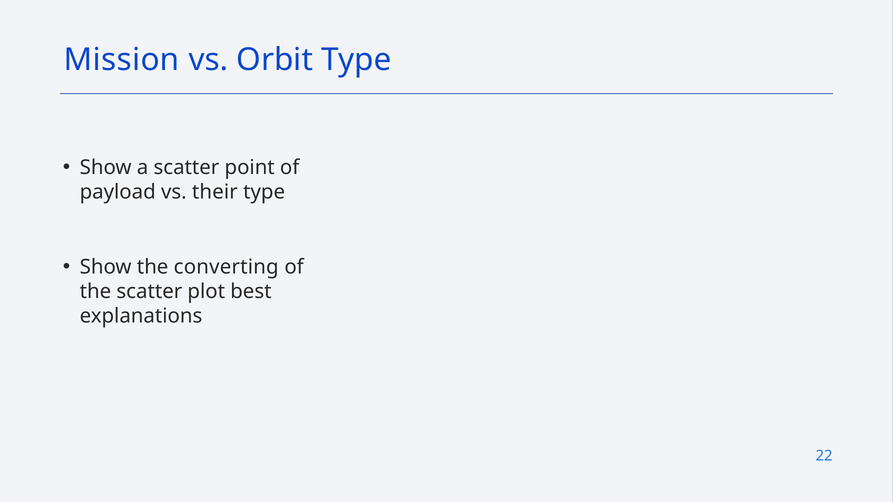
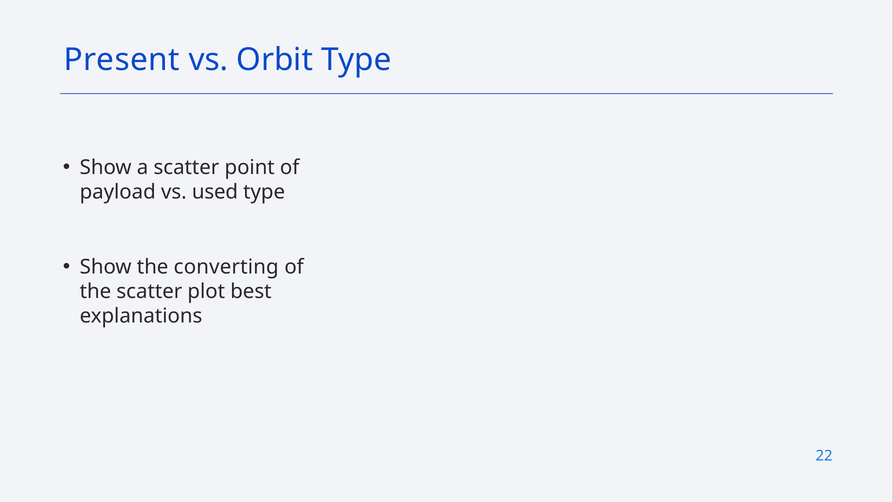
Mission: Mission -> Present (122, 60)
their: their -> used (215, 192)
